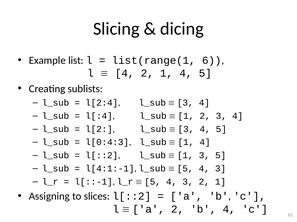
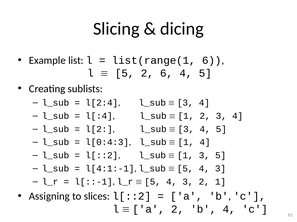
4: 4 -> 5 (125, 74)
1: 1 -> 6 (167, 74)
